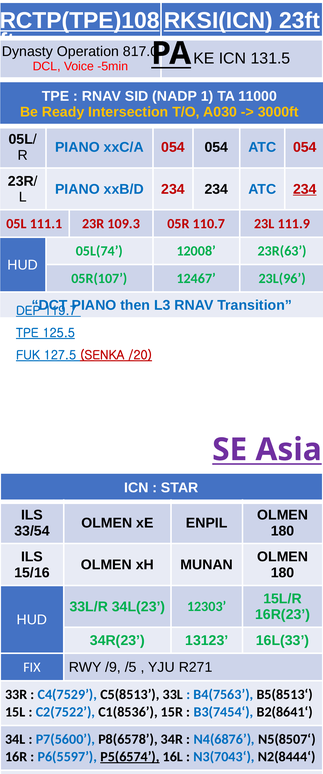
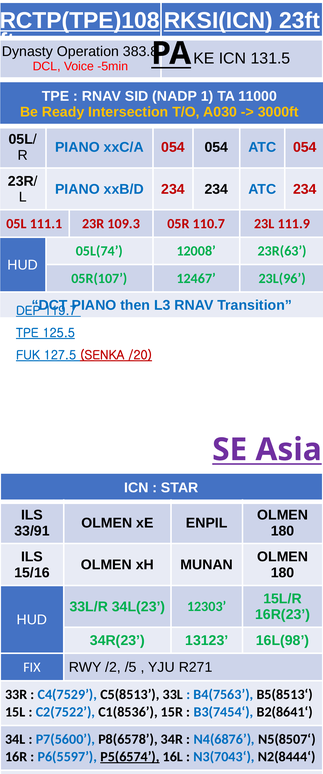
817.0: 817.0 -> 383.8 (141, 51)
234 underline: present -> none (305, 189)
33/54: 33/54 -> 33/91 (32, 530)
16L(33: 16L(33 -> 16L(98 (283, 640)
/9: /9 -> /2 (113, 666)
